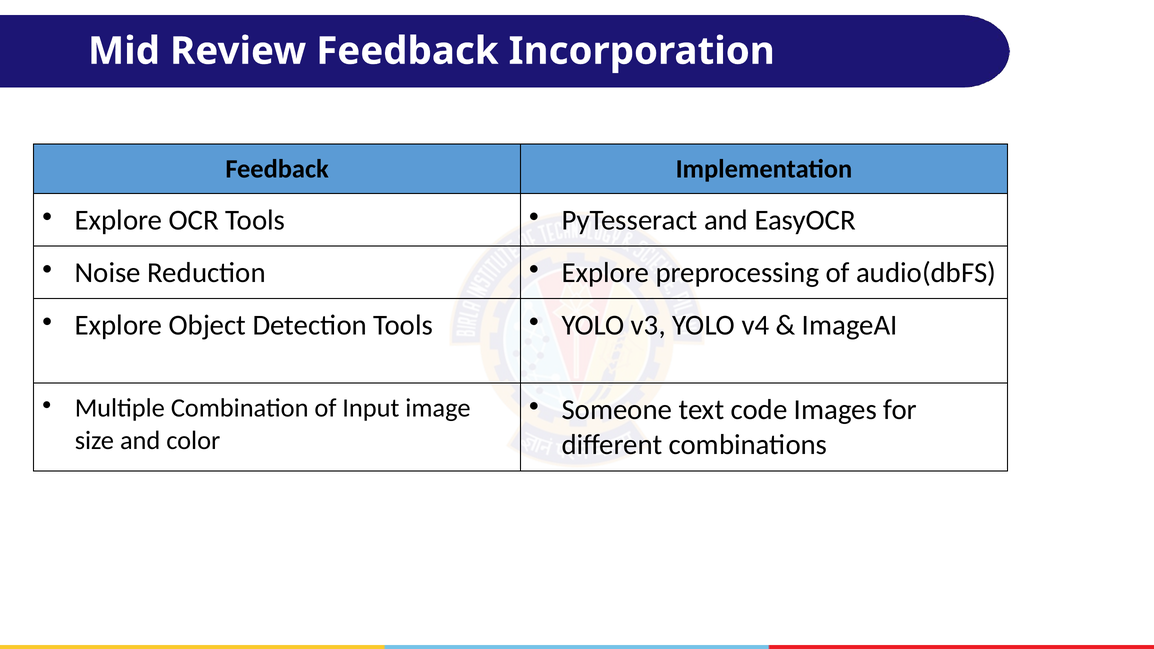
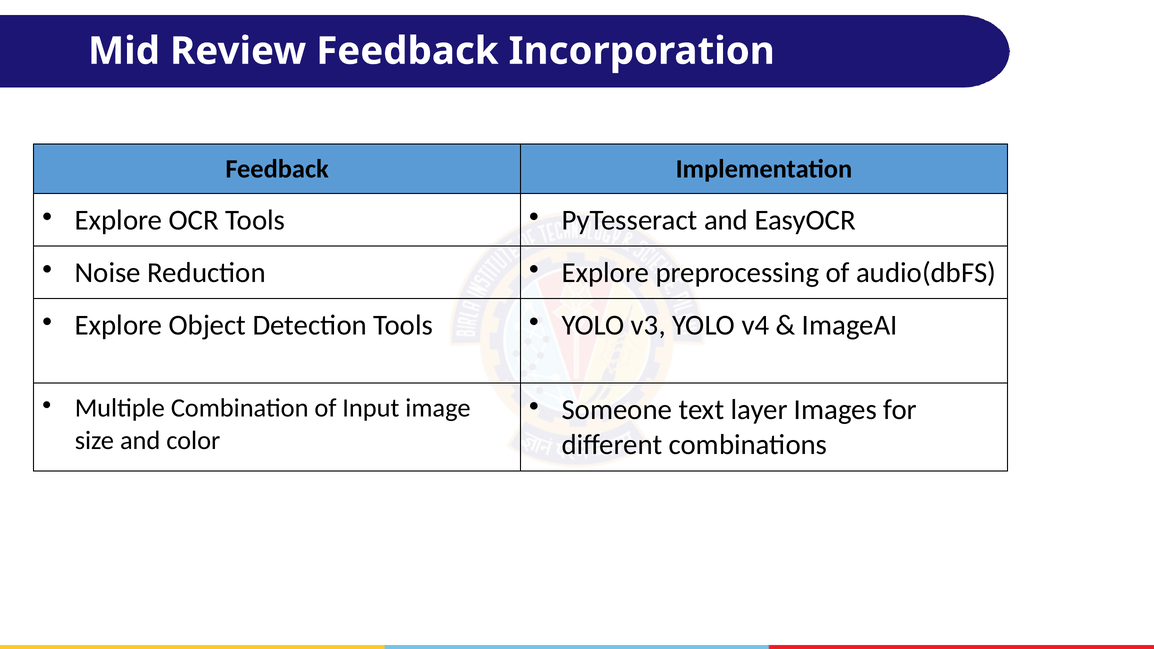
code: code -> layer (759, 410)
